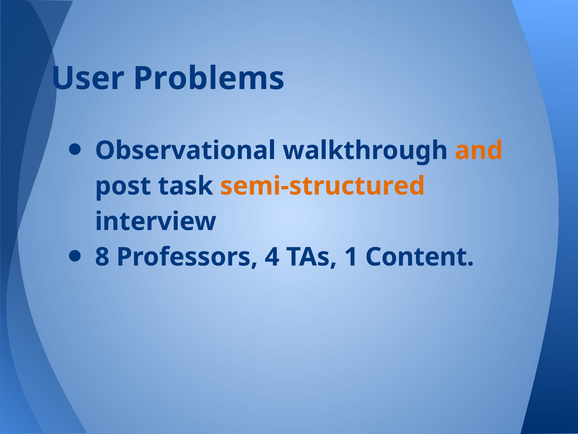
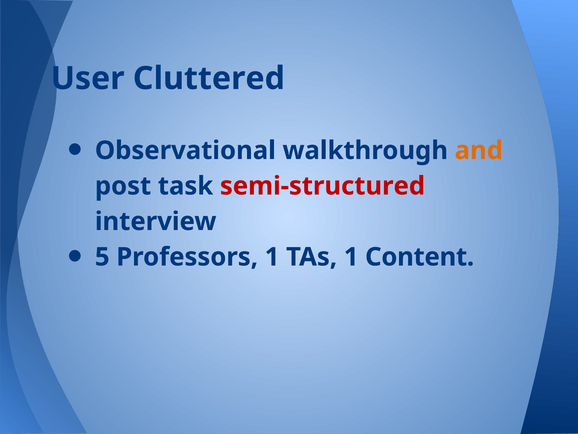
Problems: Problems -> Cluttered (209, 78)
semi-structured colour: orange -> red (322, 186)
8: 8 -> 5 (102, 257)
Professors 4: 4 -> 1 (272, 257)
